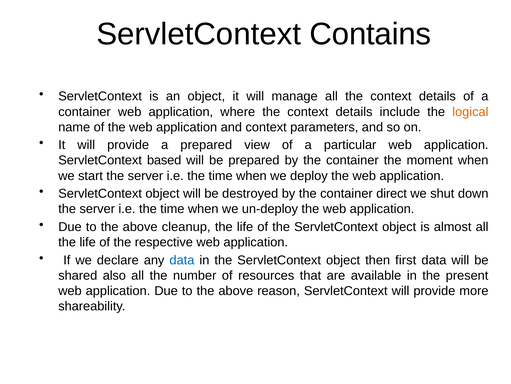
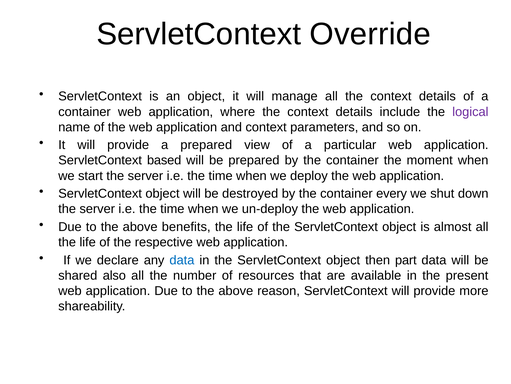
Contains: Contains -> Override (370, 34)
logical colour: orange -> purple (470, 112)
direct: direct -> every (392, 193)
cleanup: cleanup -> benefits (186, 227)
first: first -> part (406, 260)
